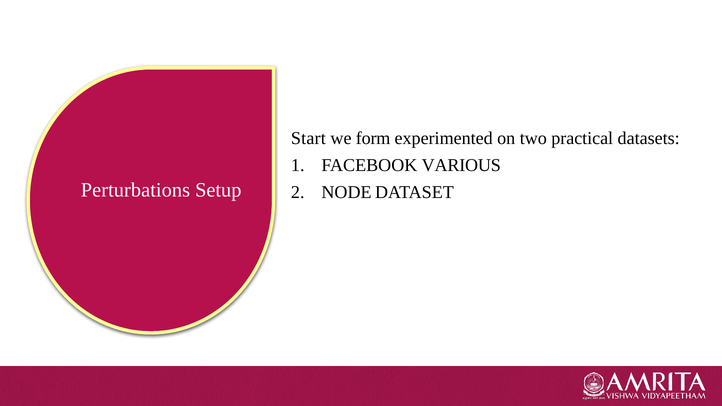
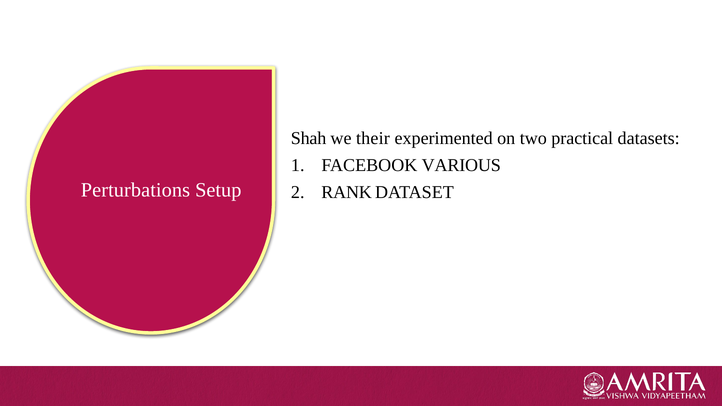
Start: Start -> Shah (309, 138)
form: form -> their (373, 138)
NODE: NODE -> RANK (347, 192)
